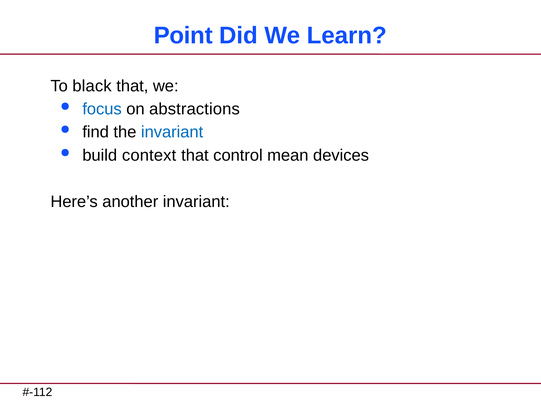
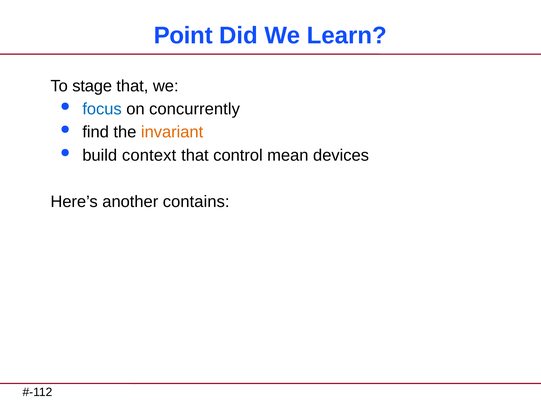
black: black -> stage (92, 86)
abstractions: abstractions -> concurrently (195, 109)
invariant colour: blue -> orange (172, 132)
another invariant: invariant -> contains (196, 201)
